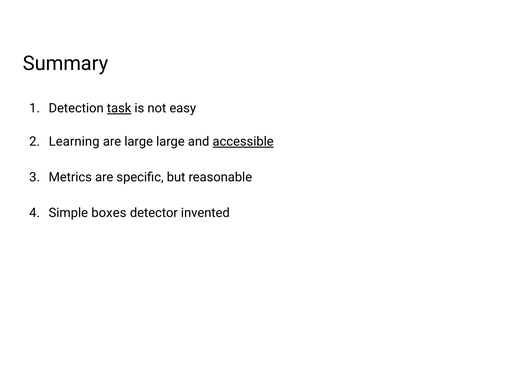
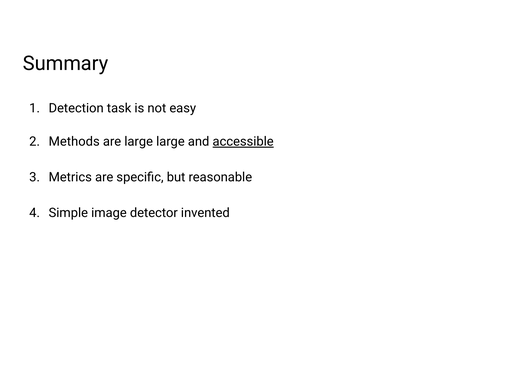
task underline: present -> none (119, 108)
Learning: Learning -> Methods (74, 142)
boxes: boxes -> image (109, 213)
